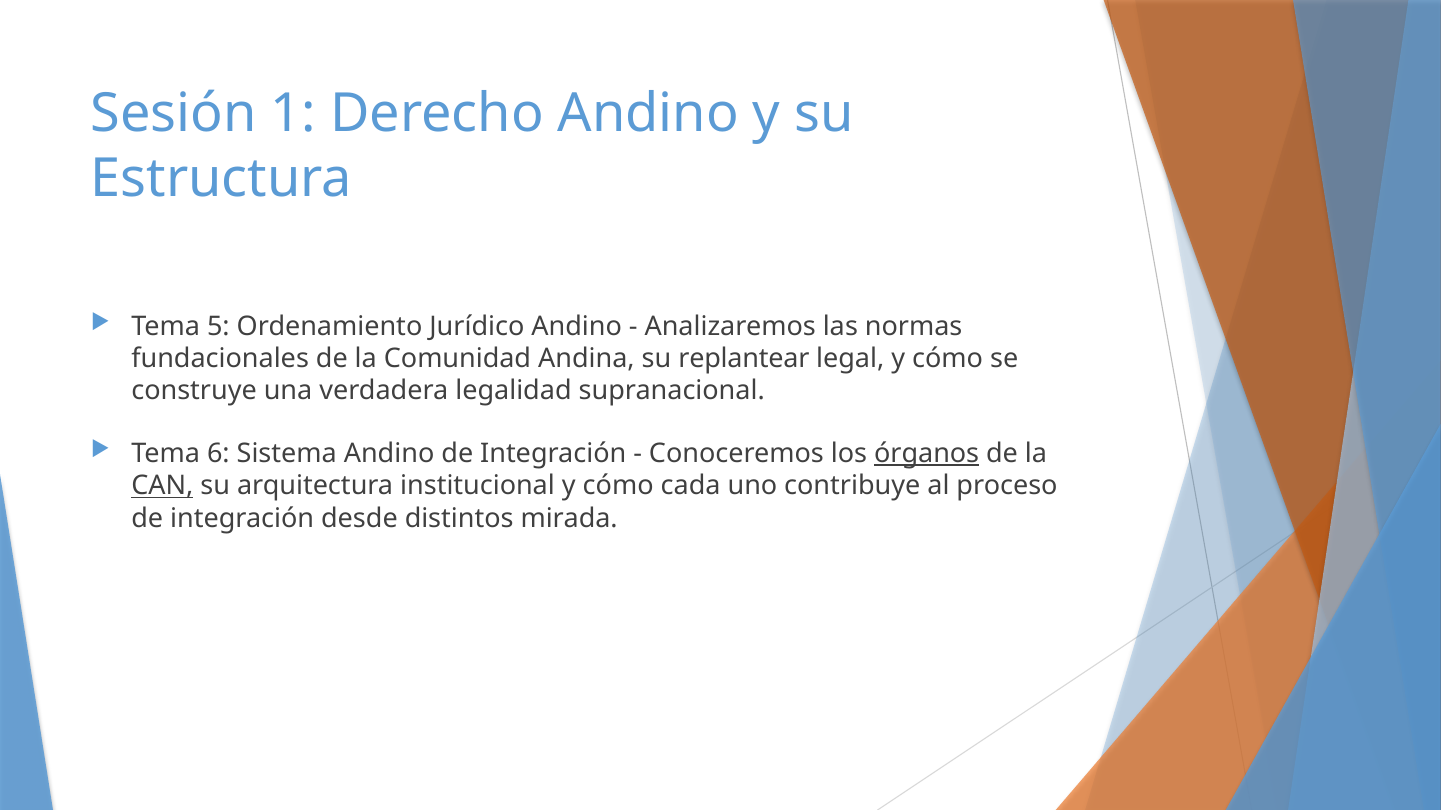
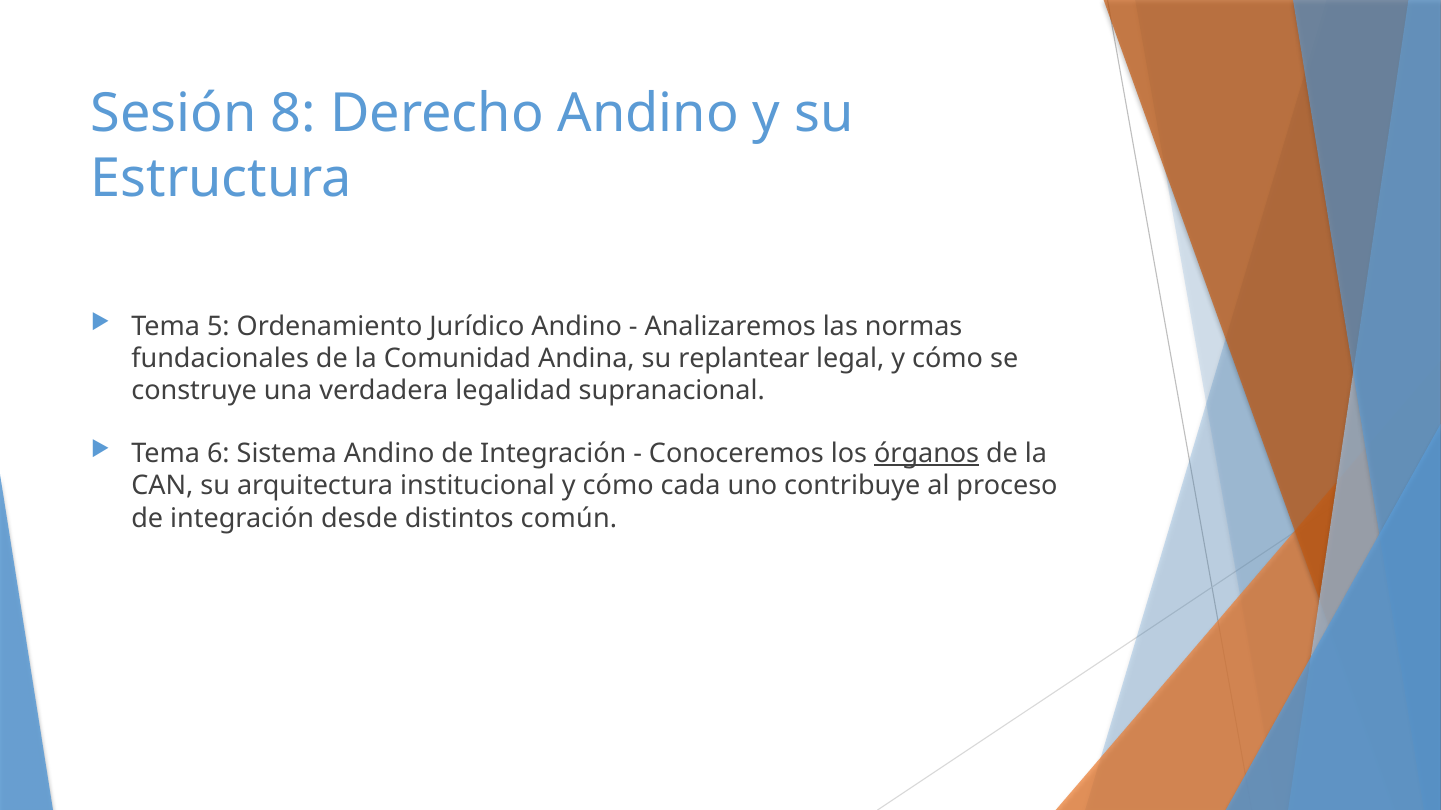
1: 1 -> 8 (293, 114)
CAN underline: present -> none (162, 486)
mirada: mirada -> común (569, 518)
